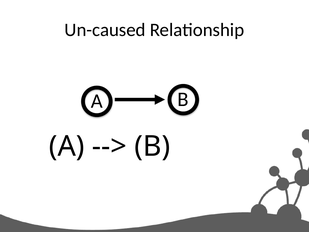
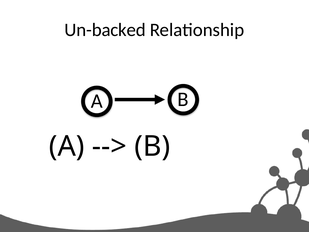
Un-caused: Un-caused -> Un-backed (105, 30)
